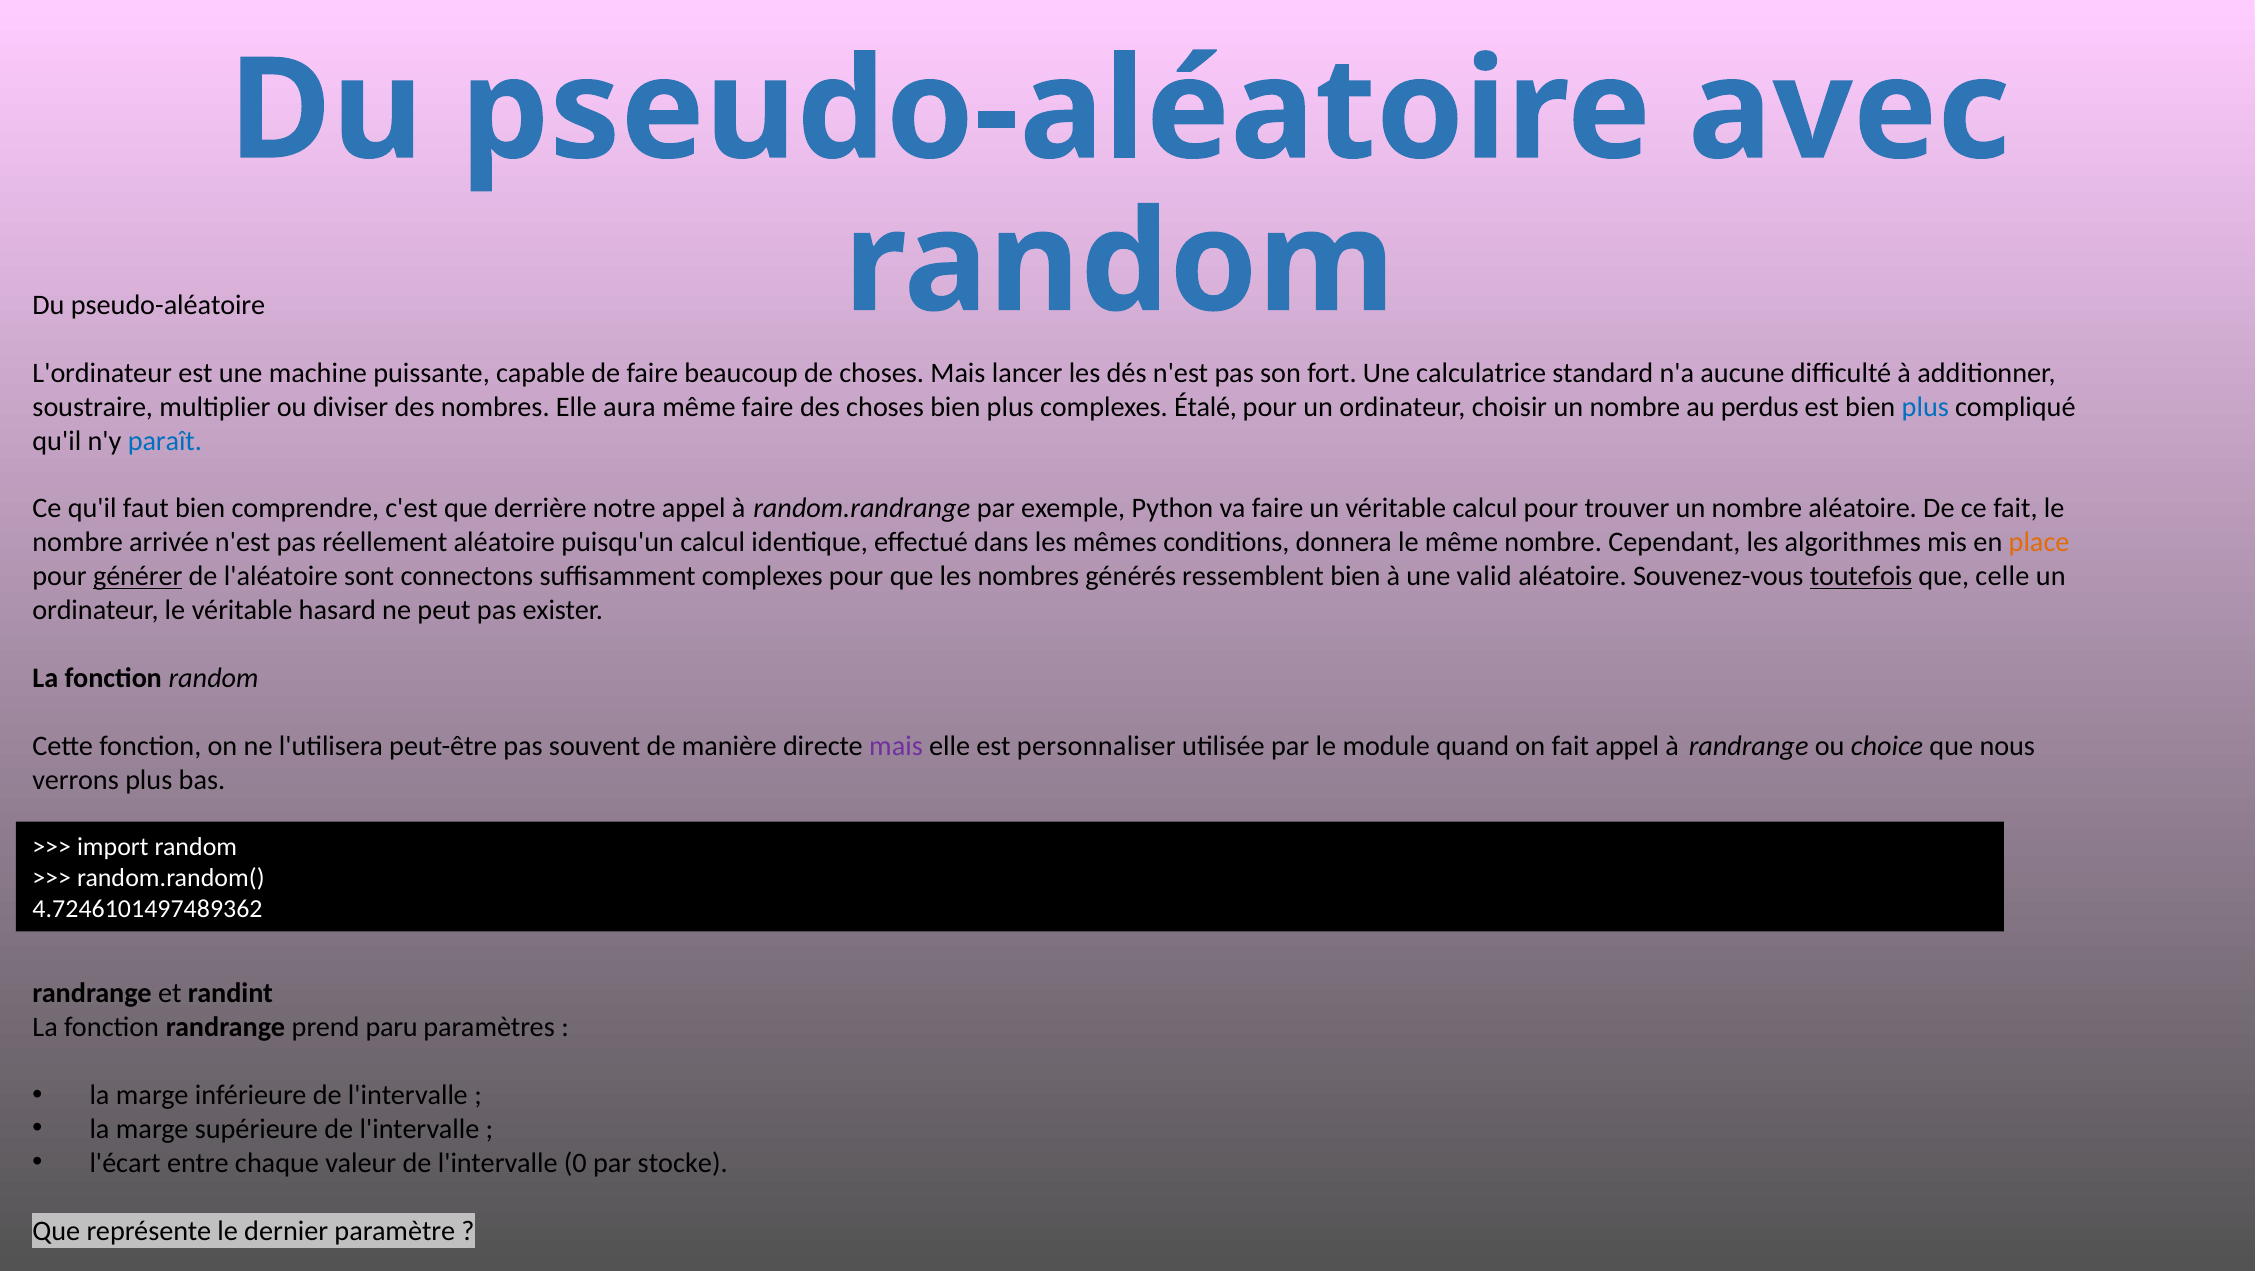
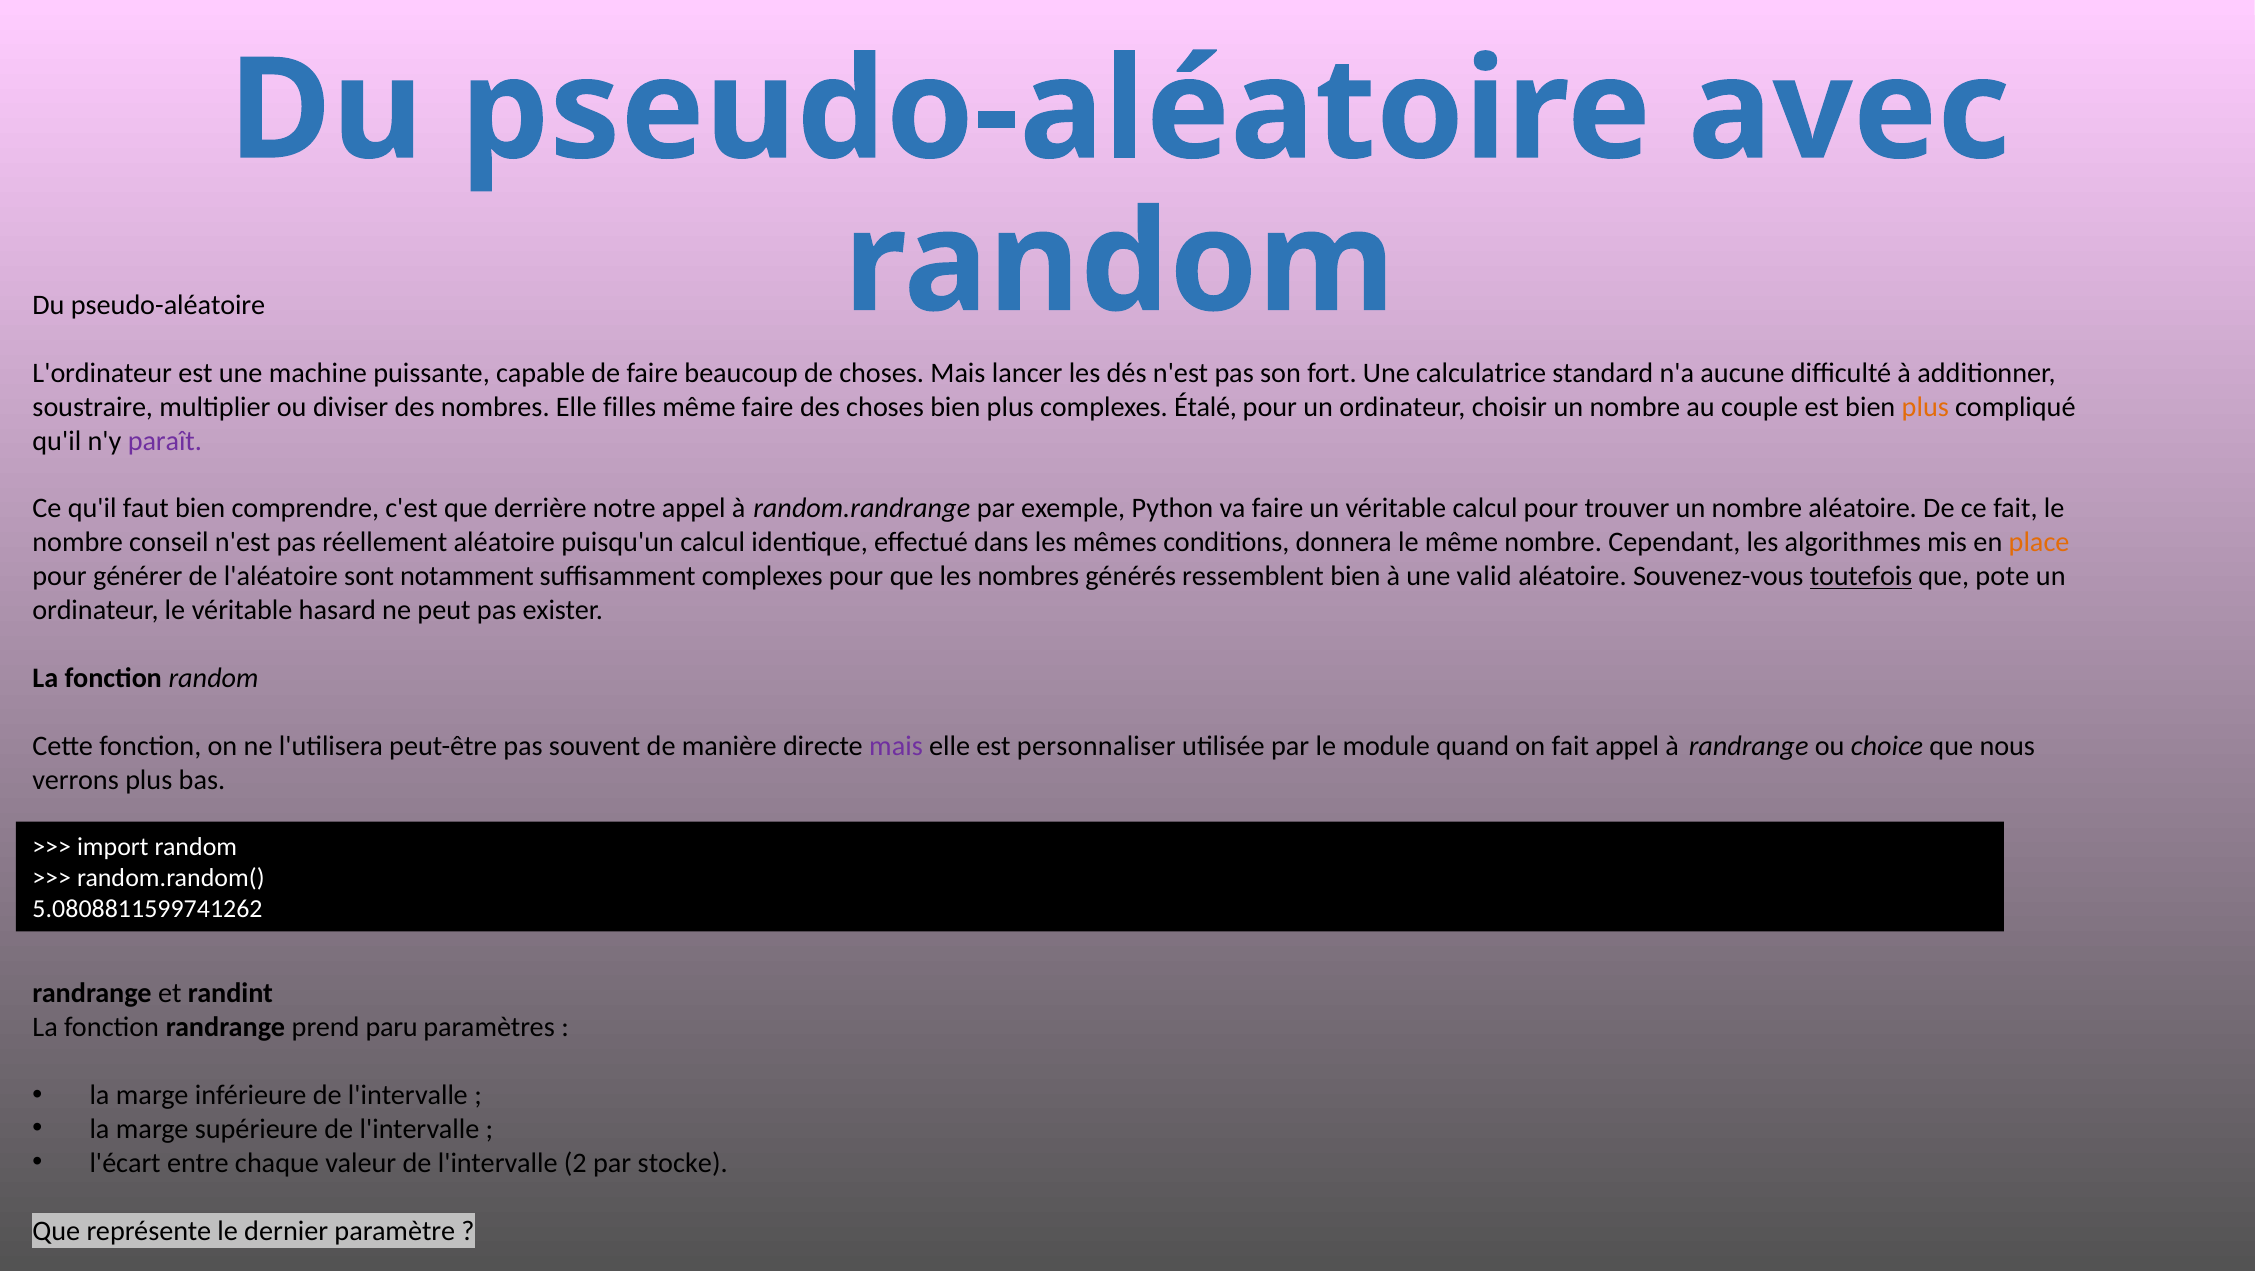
aura: aura -> filles (630, 407)
perdus: perdus -> couple (1760, 407)
plus colour: blue -> orange (1925, 407)
paraît colour: blue -> purple (165, 441)
arrivée: arrivée -> conseil (169, 543)
générer underline: present -> none (138, 577)
connectons: connectons -> notamment (467, 577)
celle: celle -> pote (2002, 577)
4.7246101497489362: 4.7246101497489362 -> 5.0808811599741262 (148, 910)
l'intervalle 0: 0 -> 2 (575, 1163)
